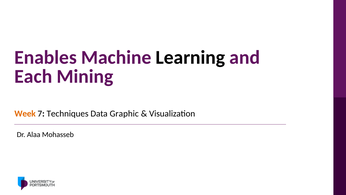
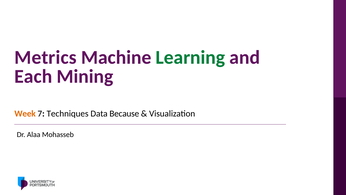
Enables: Enables -> Metrics (45, 57)
Learning colour: black -> green (190, 57)
Graphic: Graphic -> Because (124, 113)
